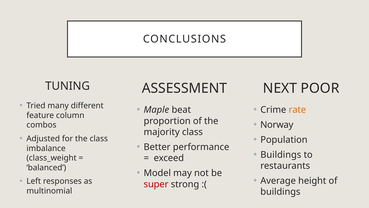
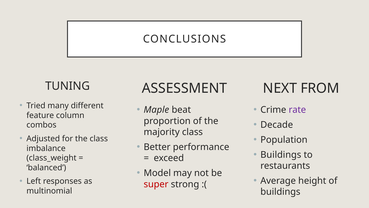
POOR: POOR -> FROM (320, 88)
rate colour: orange -> purple (297, 110)
Norway: Norway -> Decade (277, 125)
